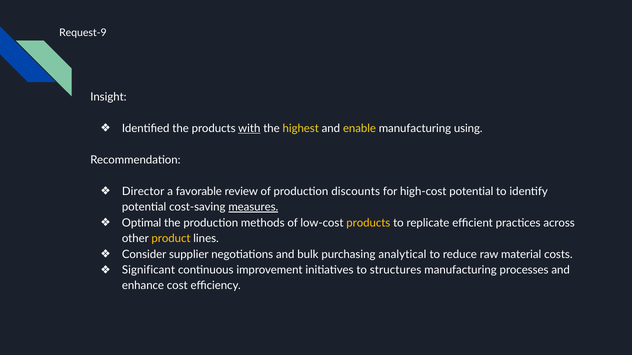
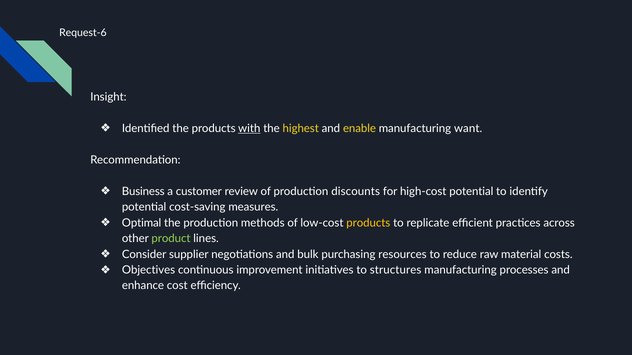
Request-9: Request-9 -> Request-6 (83, 33)
using: using -> want (468, 129)
Director: Director -> Business (143, 192)
favorable: favorable -> customer (199, 192)
measures underline: present -> none (253, 207)
product colour: yellow -> light green (171, 239)
analytical: analytical -> resources (402, 255)
Significant: Significant -> Objectives (149, 270)
